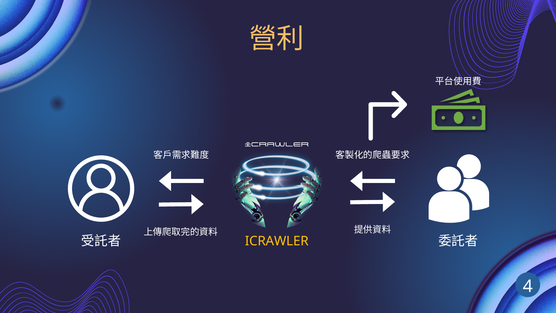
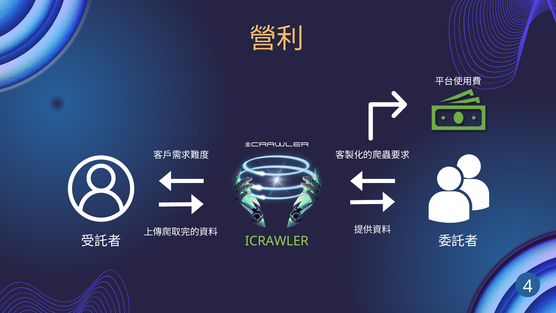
ICRAWLER colour: yellow -> light green (277, 241)
